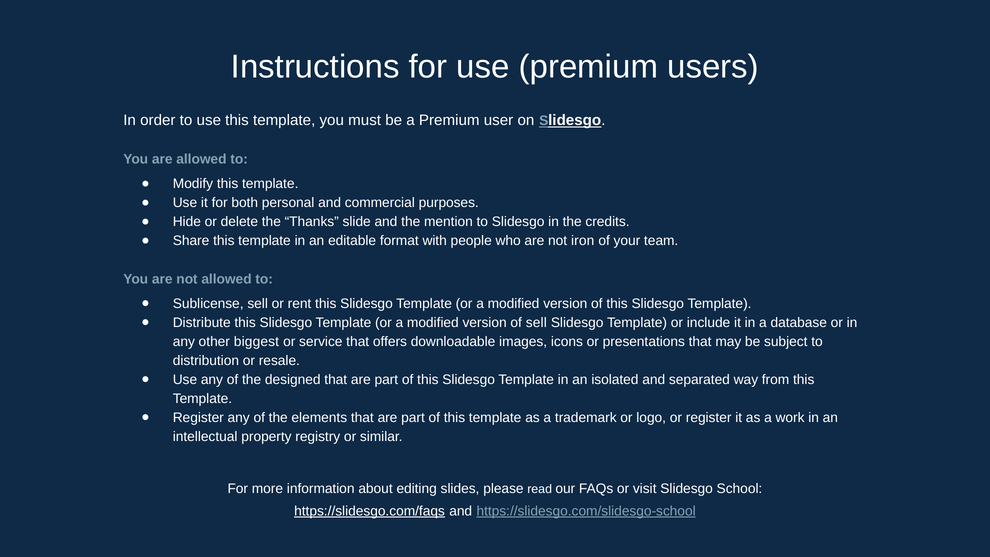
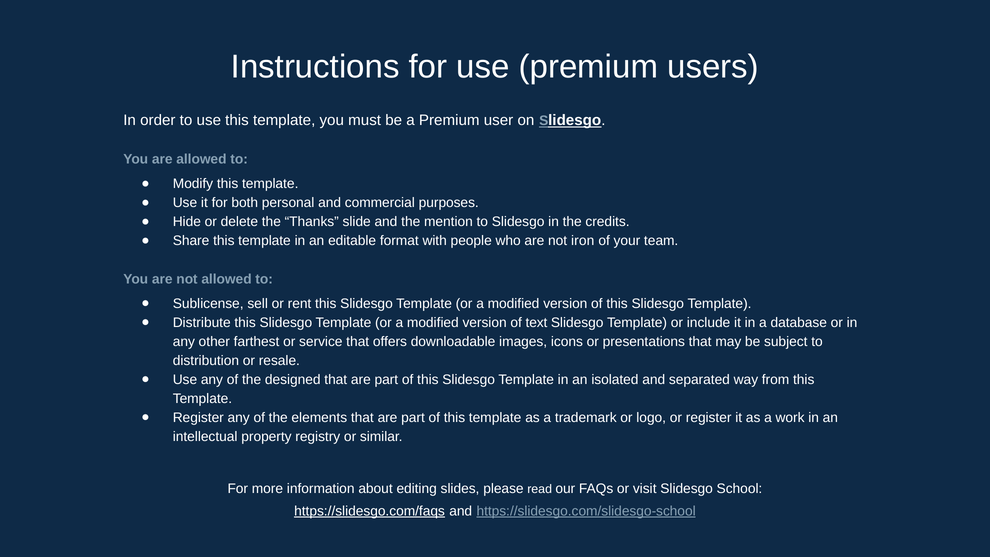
of sell: sell -> text (536, 323)
biggest: biggest -> farthest (257, 341)
